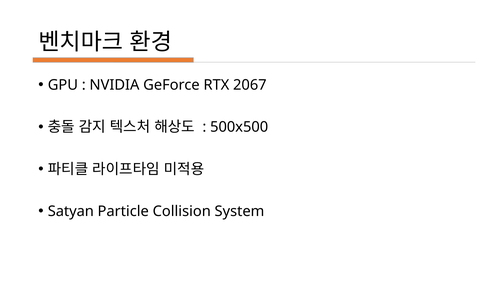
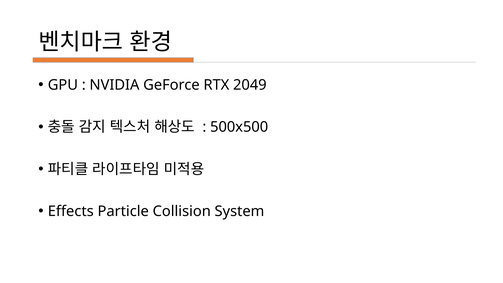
2067: 2067 -> 2049 (250, 85)
Satyan: Satyan -> Effects (71, 211)
